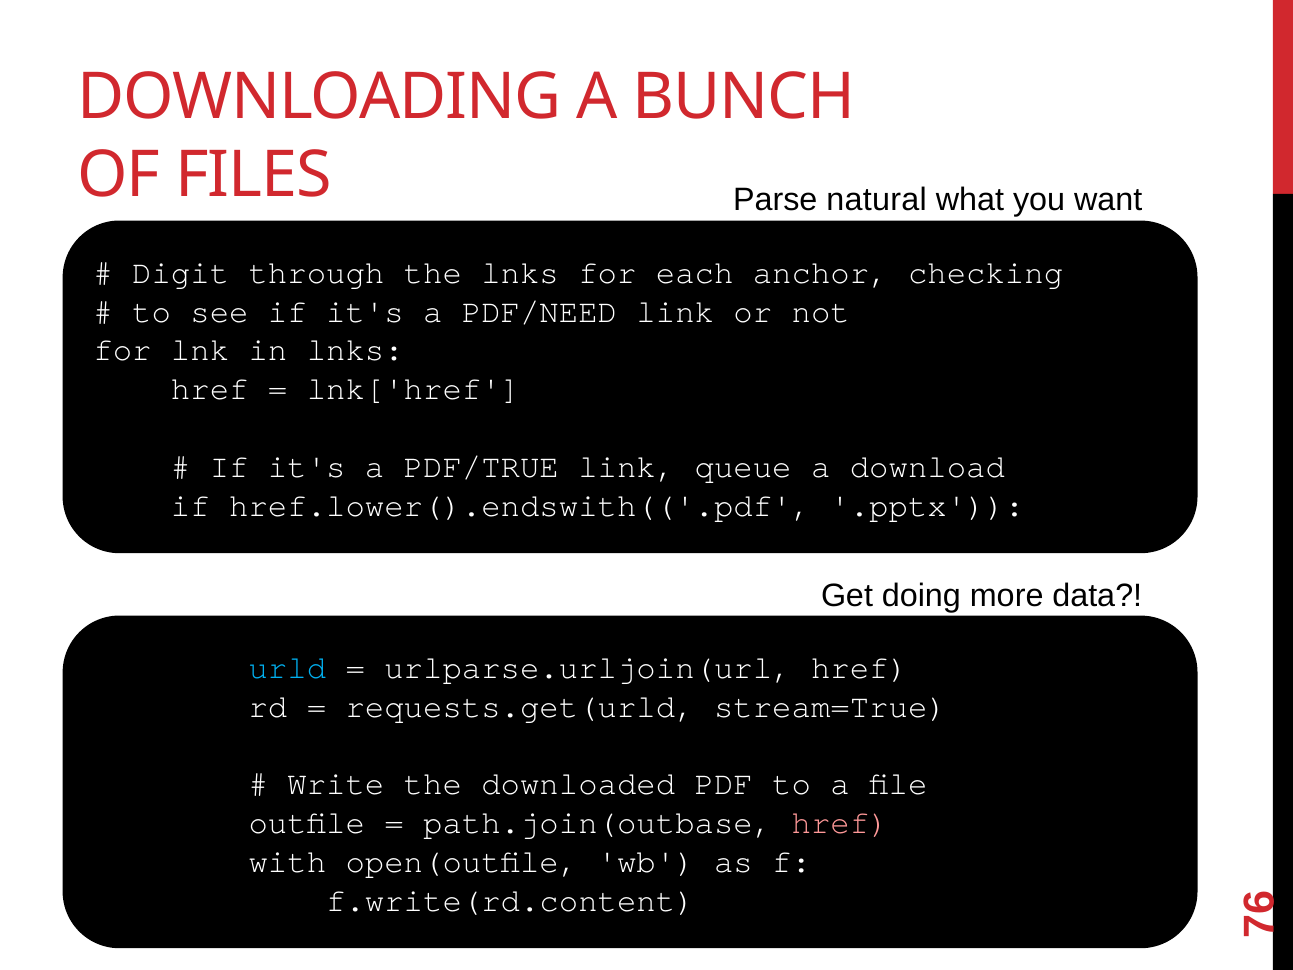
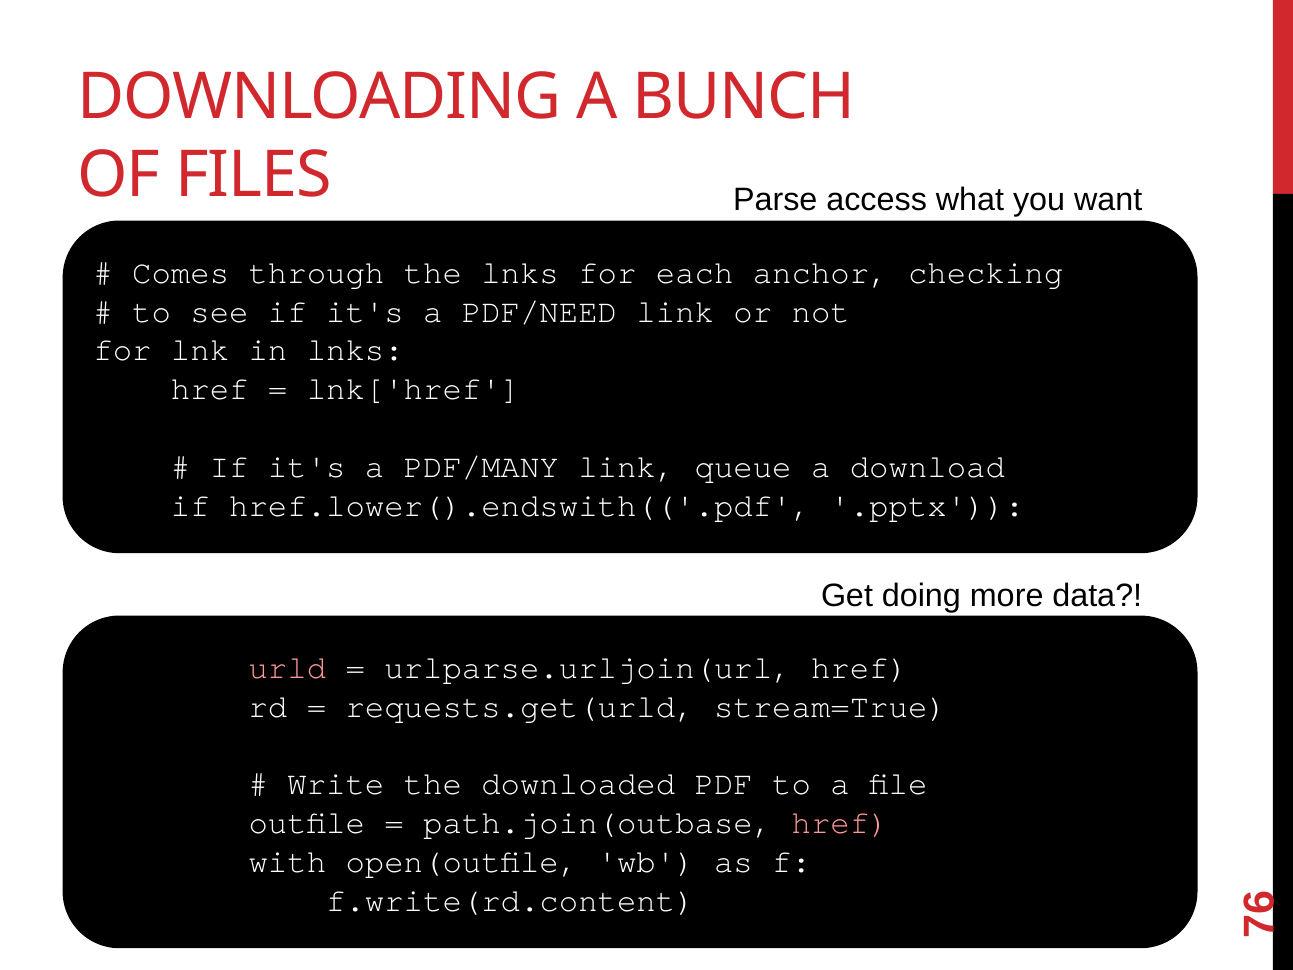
natural: natural -> access (877, 200)
Digit: Digit -> Comes (181, 273)
PDF/TRUE: PDF/TRUE -> PDF/MANY (481, 467)
urld colour: light blue -> pink (287, 668)
